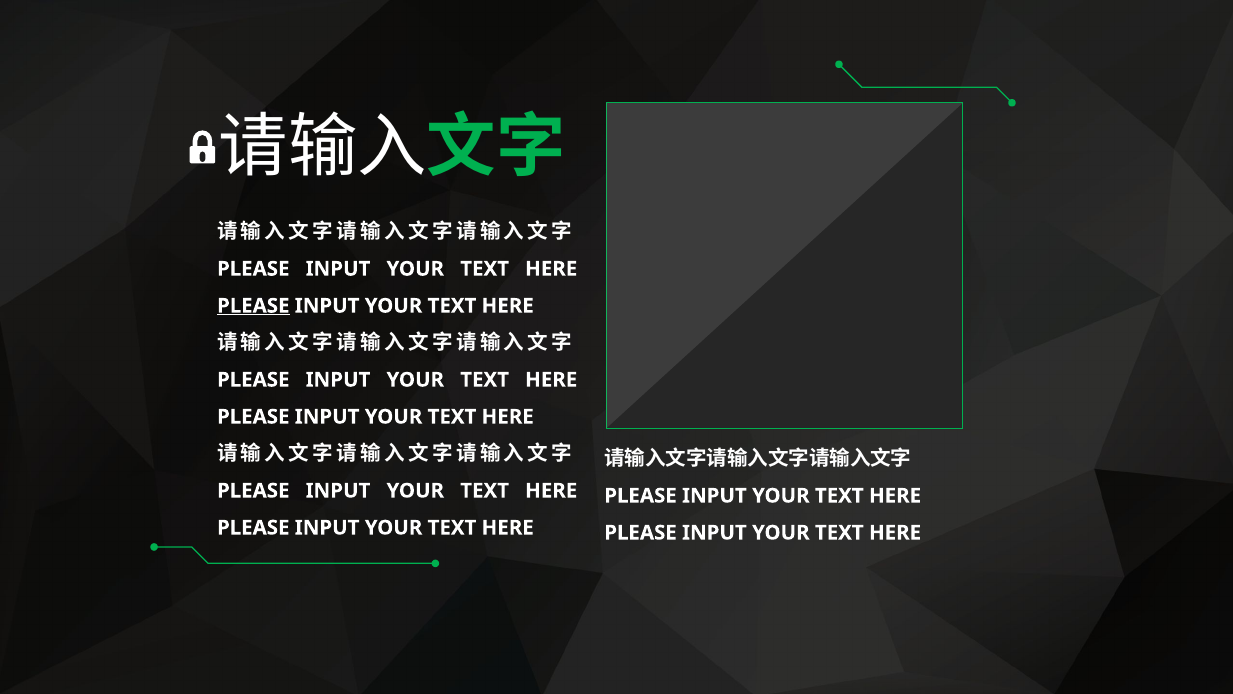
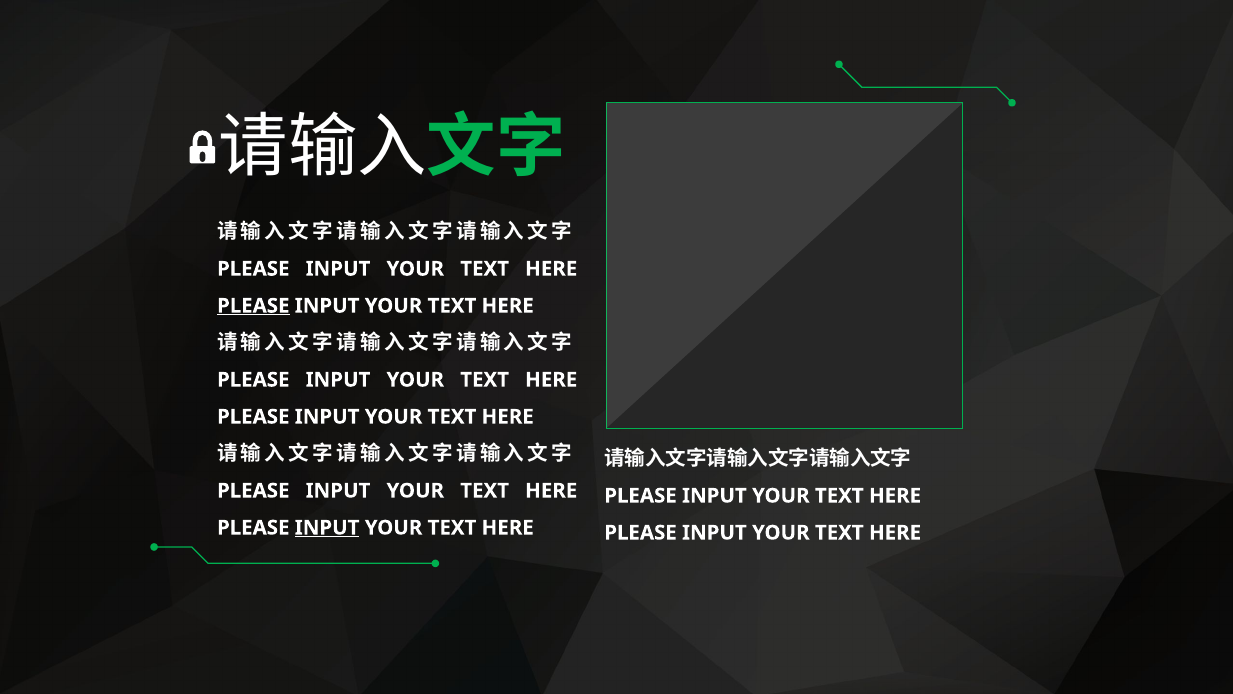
INPUT underline: none -> present (327, 527)
